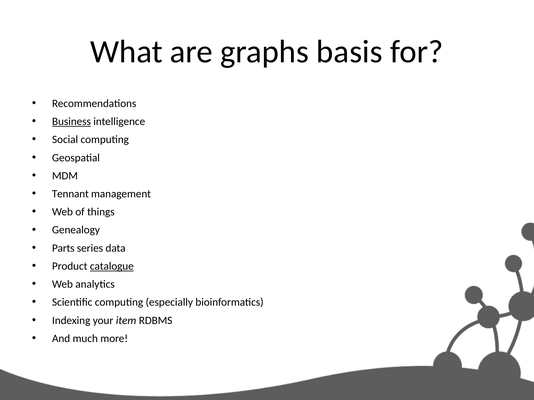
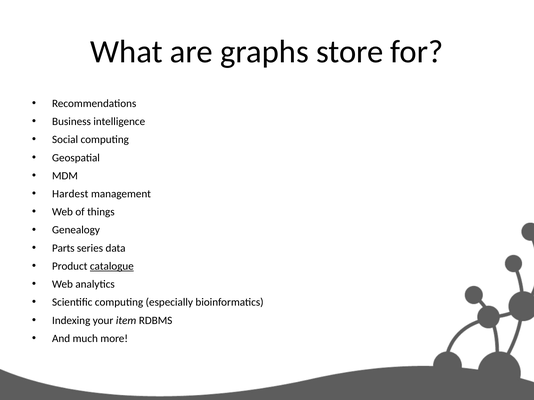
basis: basis -> store (350, 52)
Business underline: present -> none (71, 122)
Tennant: Tennant -> Hardest (70, 194)
